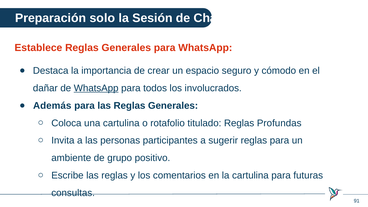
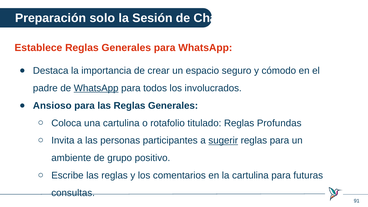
dañar: dañar -> padre (45, 88)
Además: Además -> Ansioso (52, 106)
sugerir underline: none -> present (223, 141)
